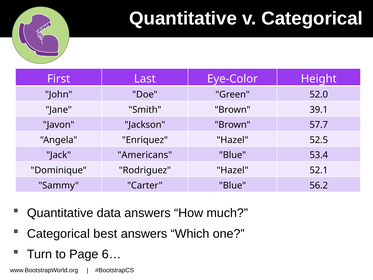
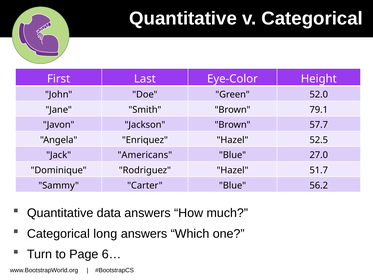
39.1: 39.1 -> 79.1 (319, 110)
53.4: 53.4 -> 27.0 (319, 155)
52.1: 52.1 -> 51.7 (319, 170)
best: best -> long (105, 233)
